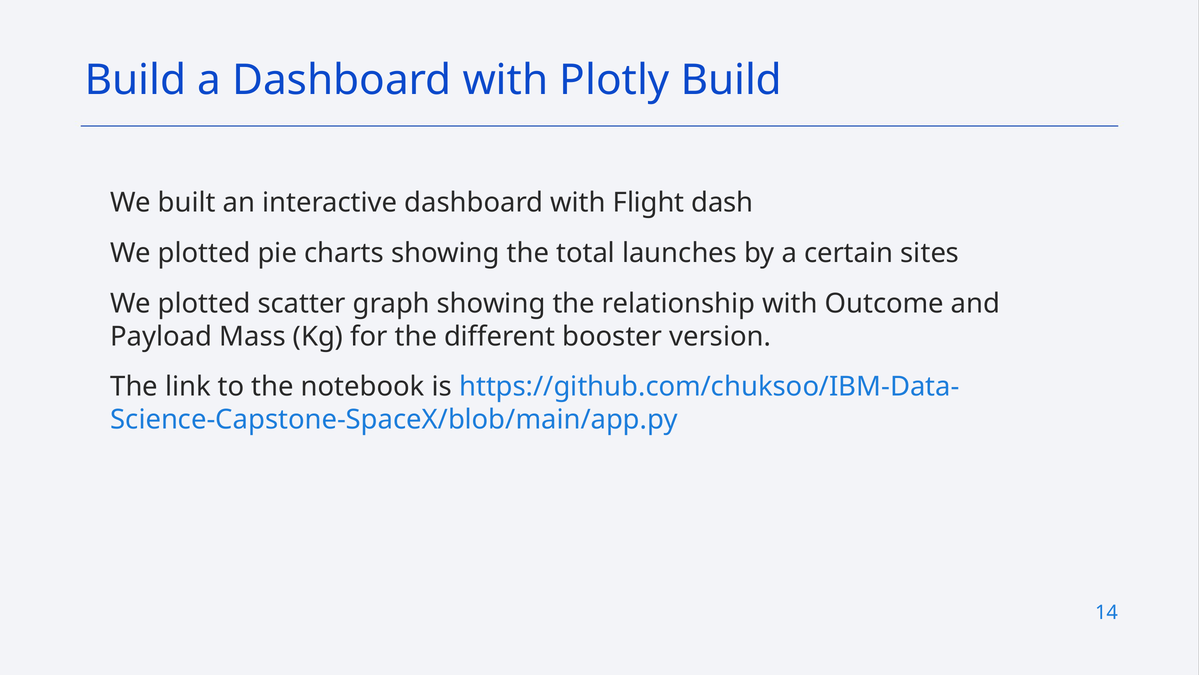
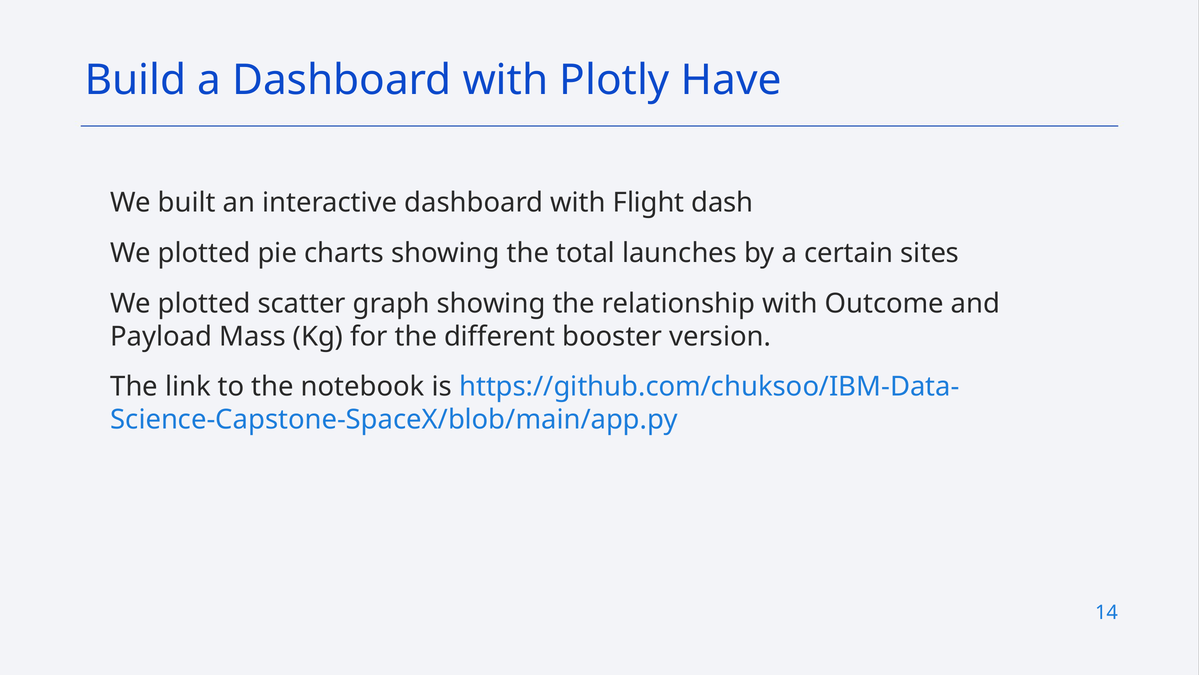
Plotly Build: Build -> Have (731, 80)
